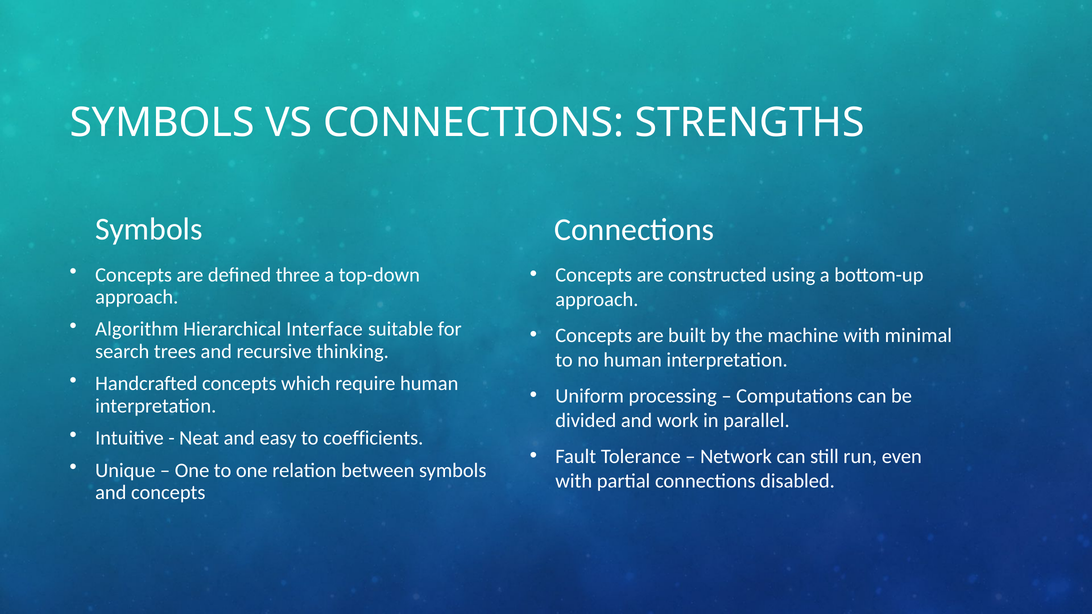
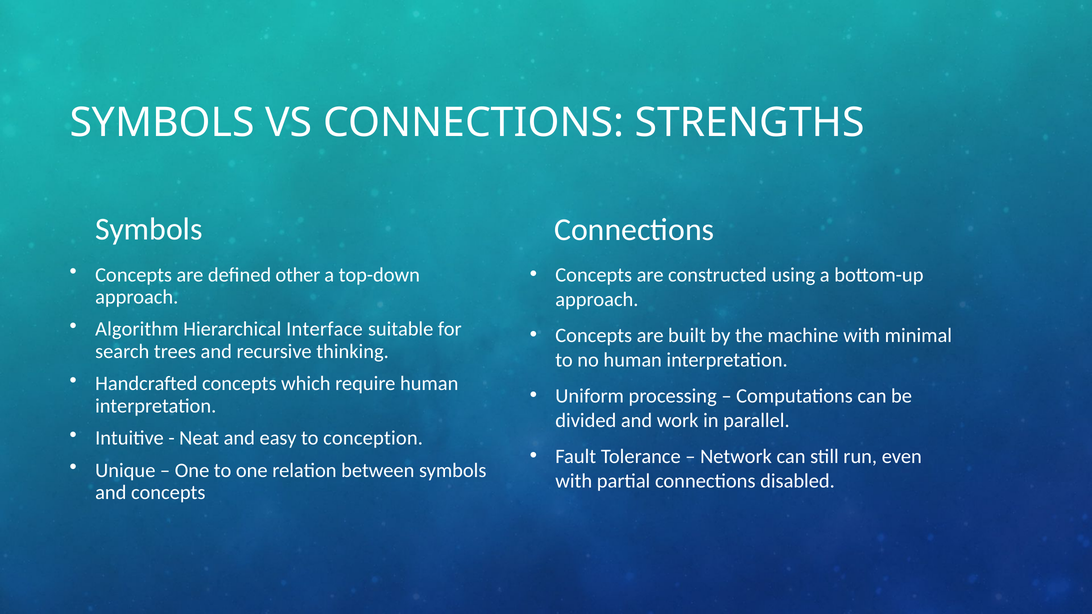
three: three -> other (298, 275)
coefficients: coefficients -> conception (373, 438)
